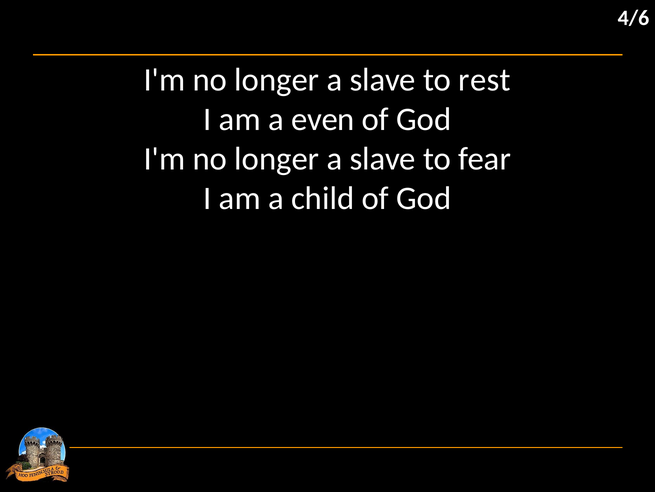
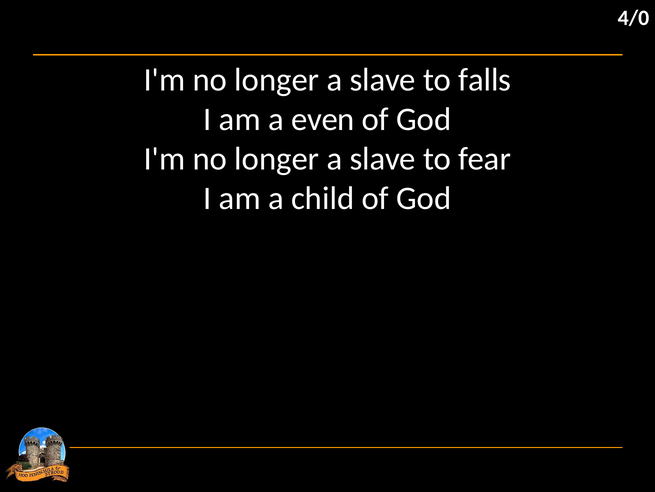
4/6: 4/6 -> 4/0 (633, 18)
rest: rest -> falls (485, 80)
